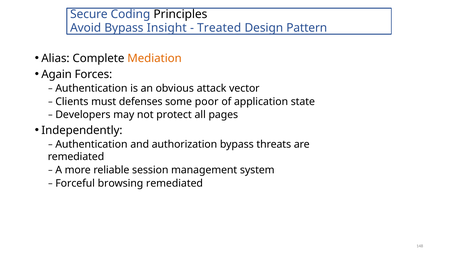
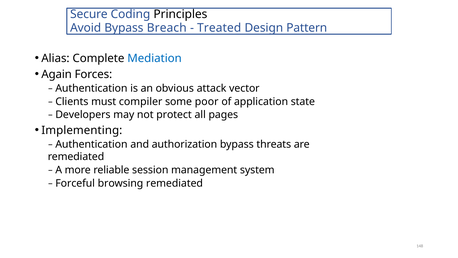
Insight: Insight -> Breach (167, 28)
Mediation colour: orange -> blue (155, 58)
defenses: defenses -> compiler (141, 101)
Independently: Independently -> Implementing (82, 130)
